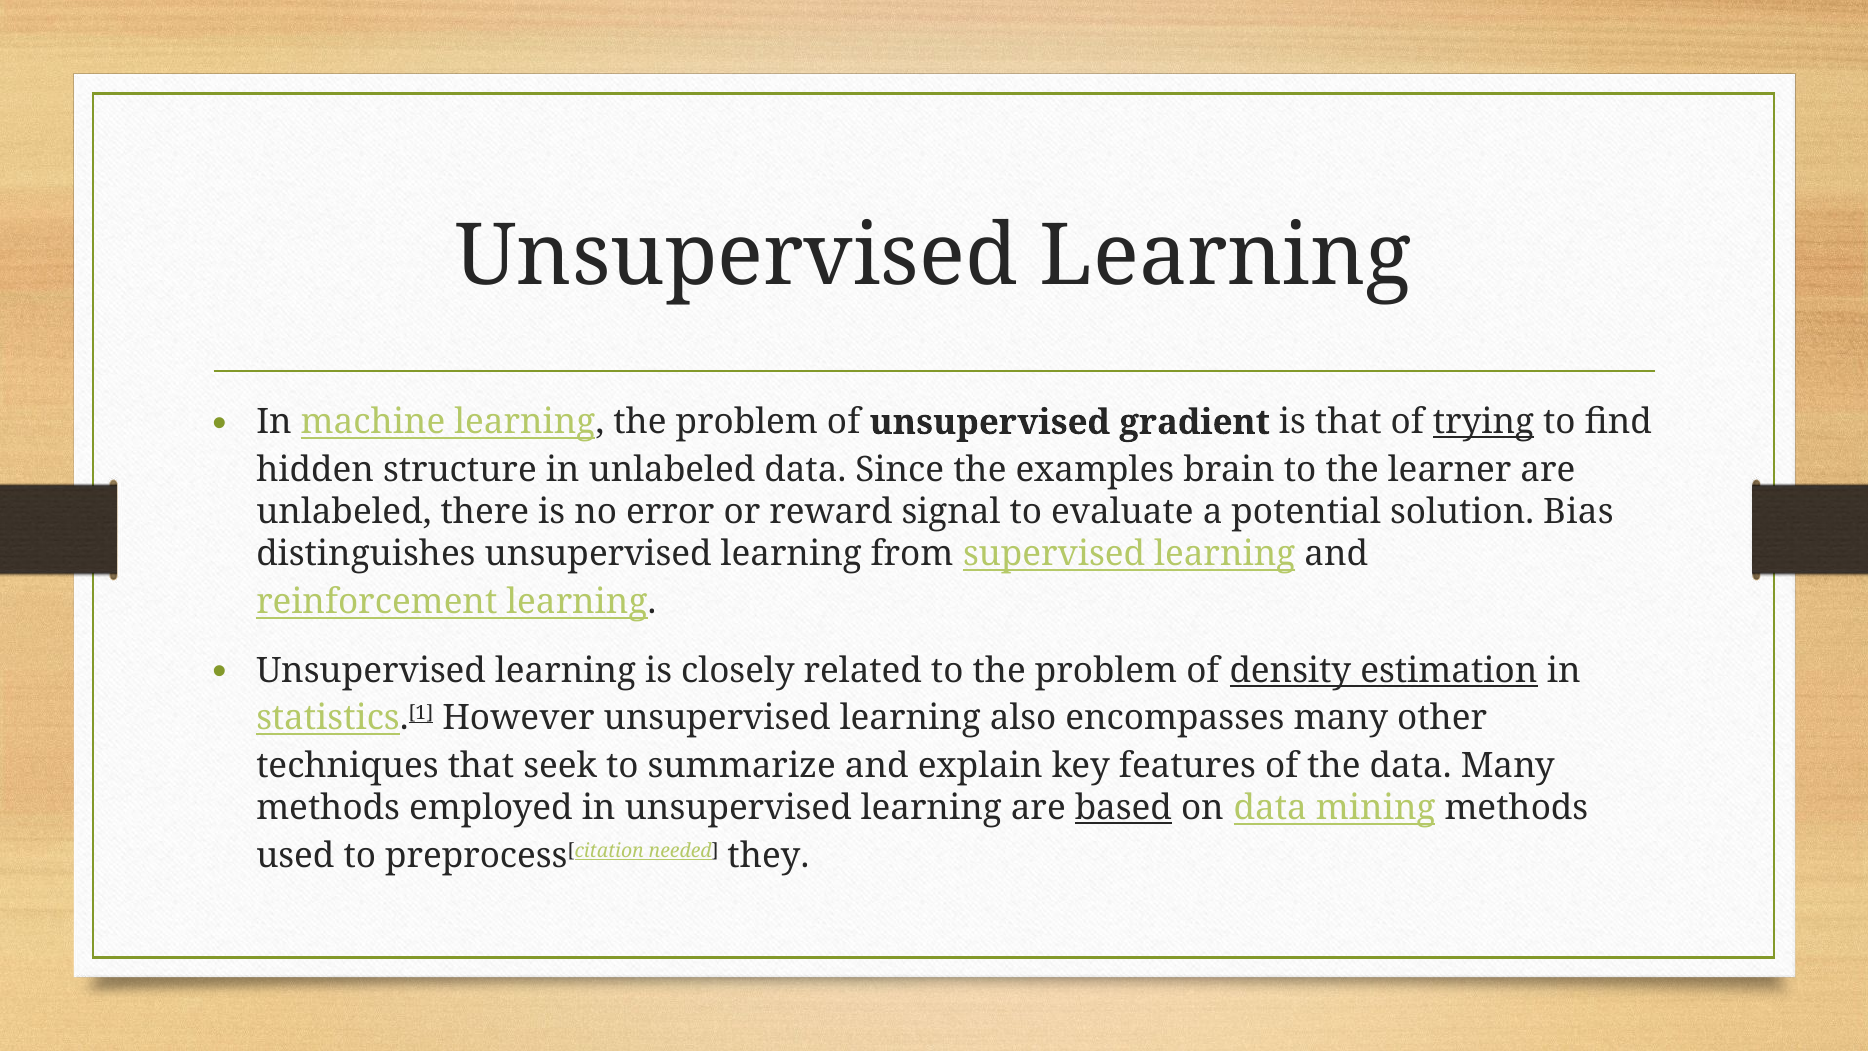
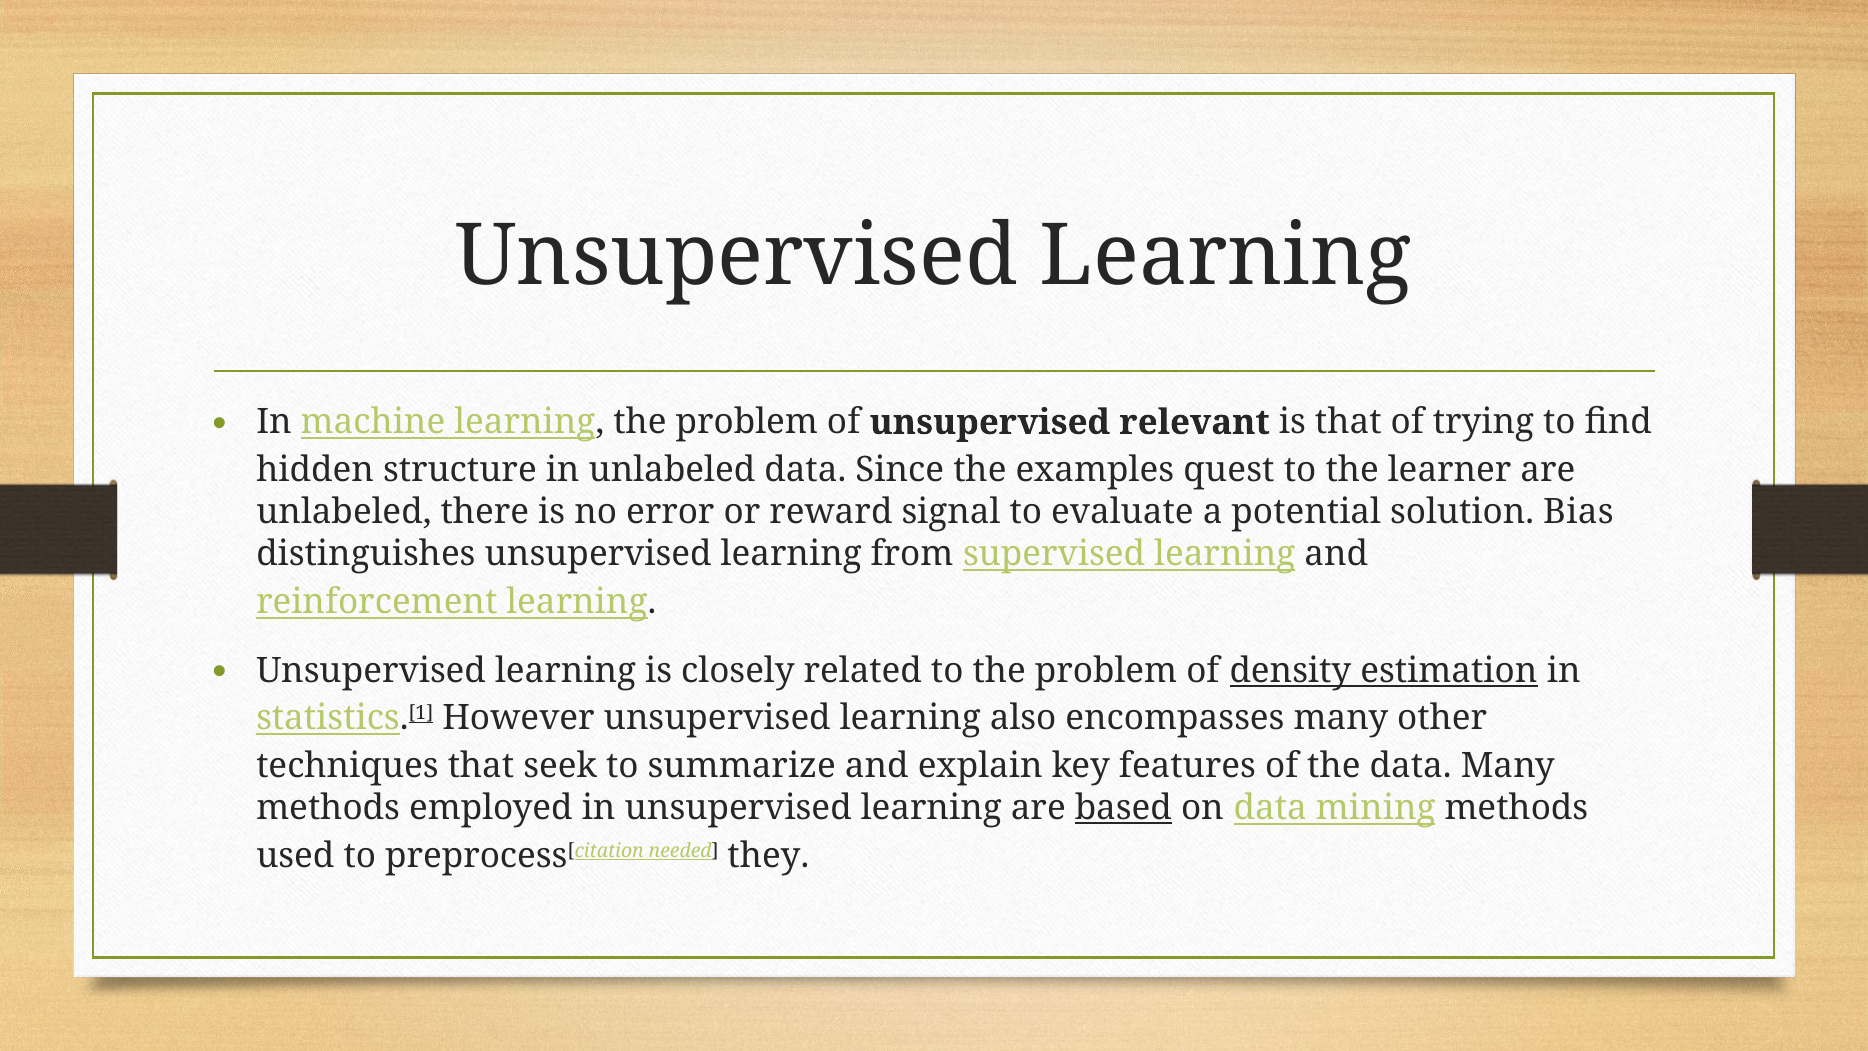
gradient: gradient -> relevant (1195, 422)
trying underline: present -> none (1483, 422)
brain: brain -> quest (1229, 470)
